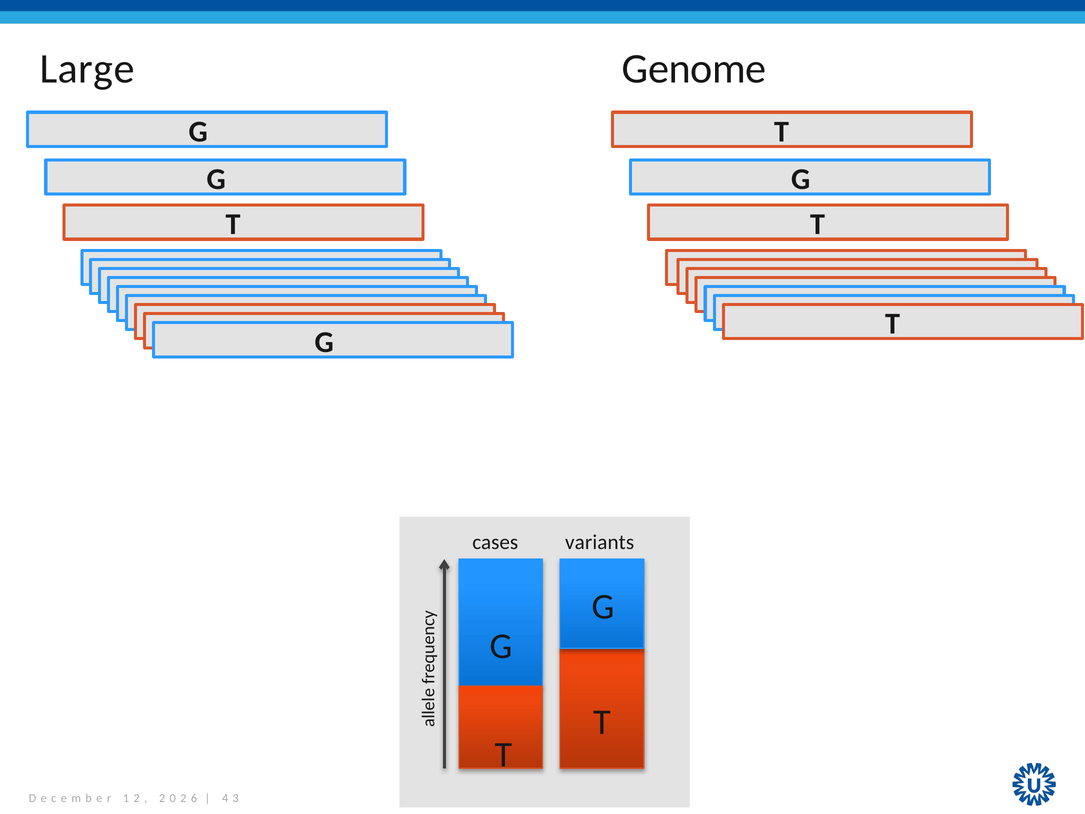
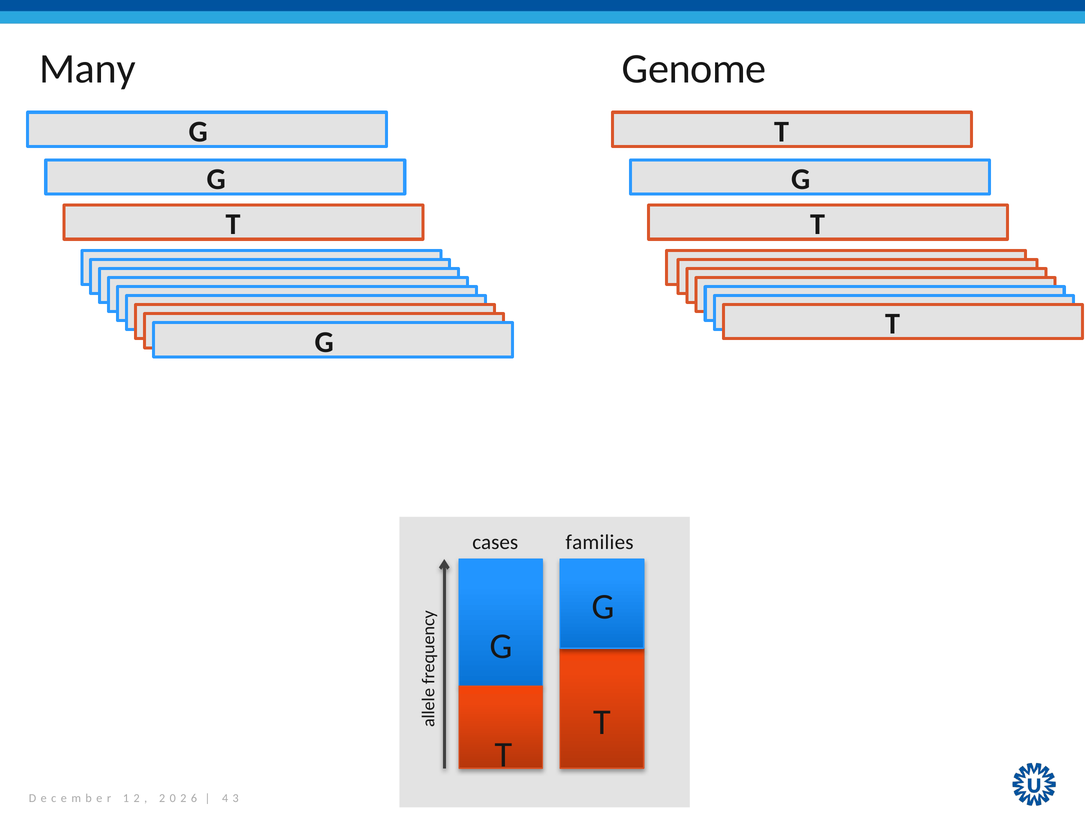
Large: Large -> Many (87, 69)
variants: variants -> families (600, 542)
